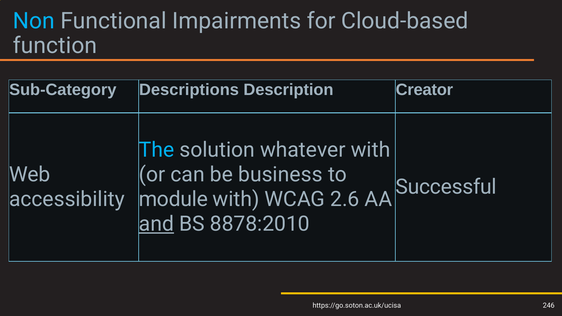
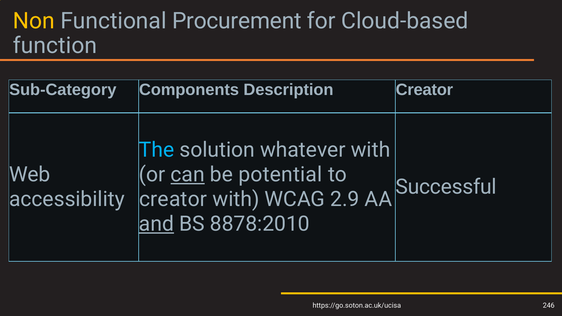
Non colour: light blue -> yellow (34, 21)
Impairments: Impairments -> Procurement (237, 21)
Descriptions: Descriptions -> Components (189, 90)
can underline: none -> present (188, 175)
business: business -> potential (280, 175)
module: module -> creator (173, 199)
2.6: 2.6 -> 2.9 (345, 199)
